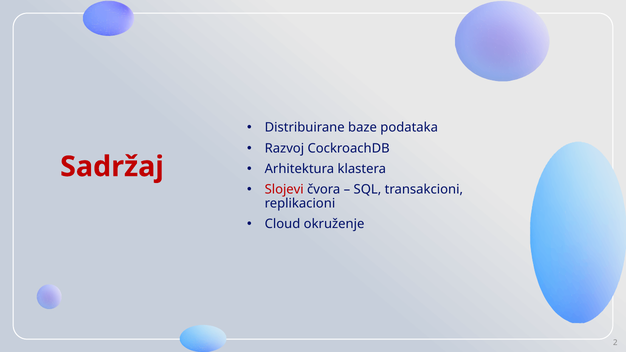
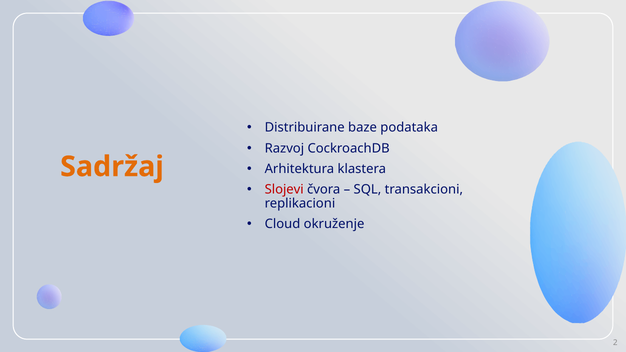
Sadržaj colour: red -> orange (112, 167)
